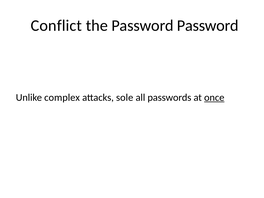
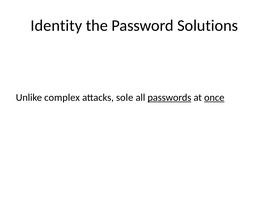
Conflict: Conflict -> Identity (56, 26)
Password Password: Password -> Solutions (208, 26)
passwords underline: none -> present (169, 97)
